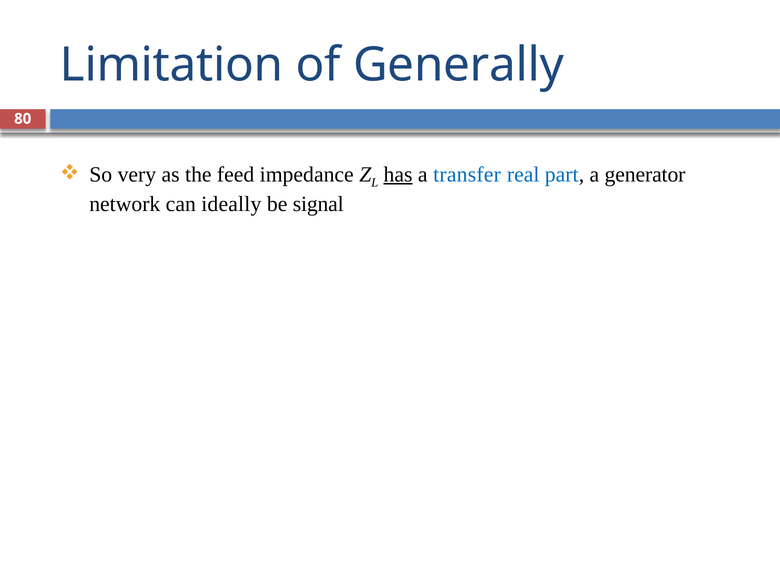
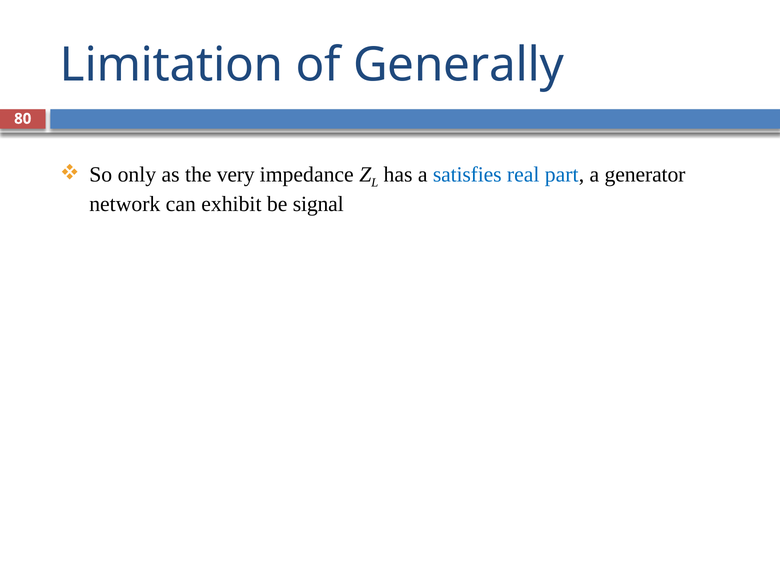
very: very -> only (137, 174)
feed: feed -> very (236, 174)
has underline: present -> none (398, 174)
transfer: transfer -> satisfies (467, 174)
ideally: ideally -> exhibit (231, 204)
